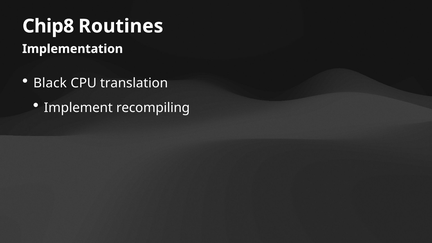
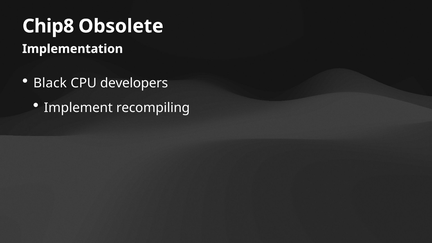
Routines: Routines -> Obsolete (121, 26)
translation: translation -> developers (134, 83)
